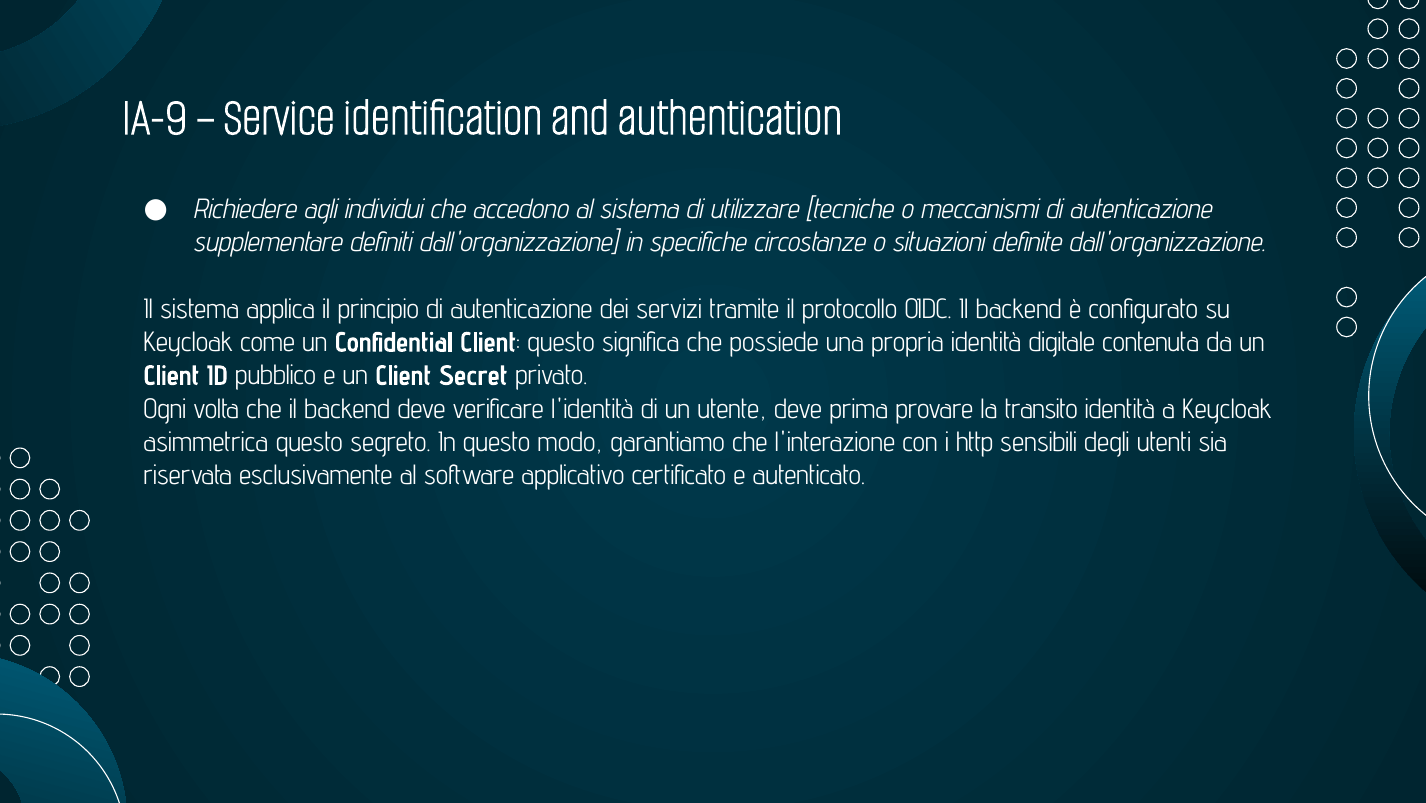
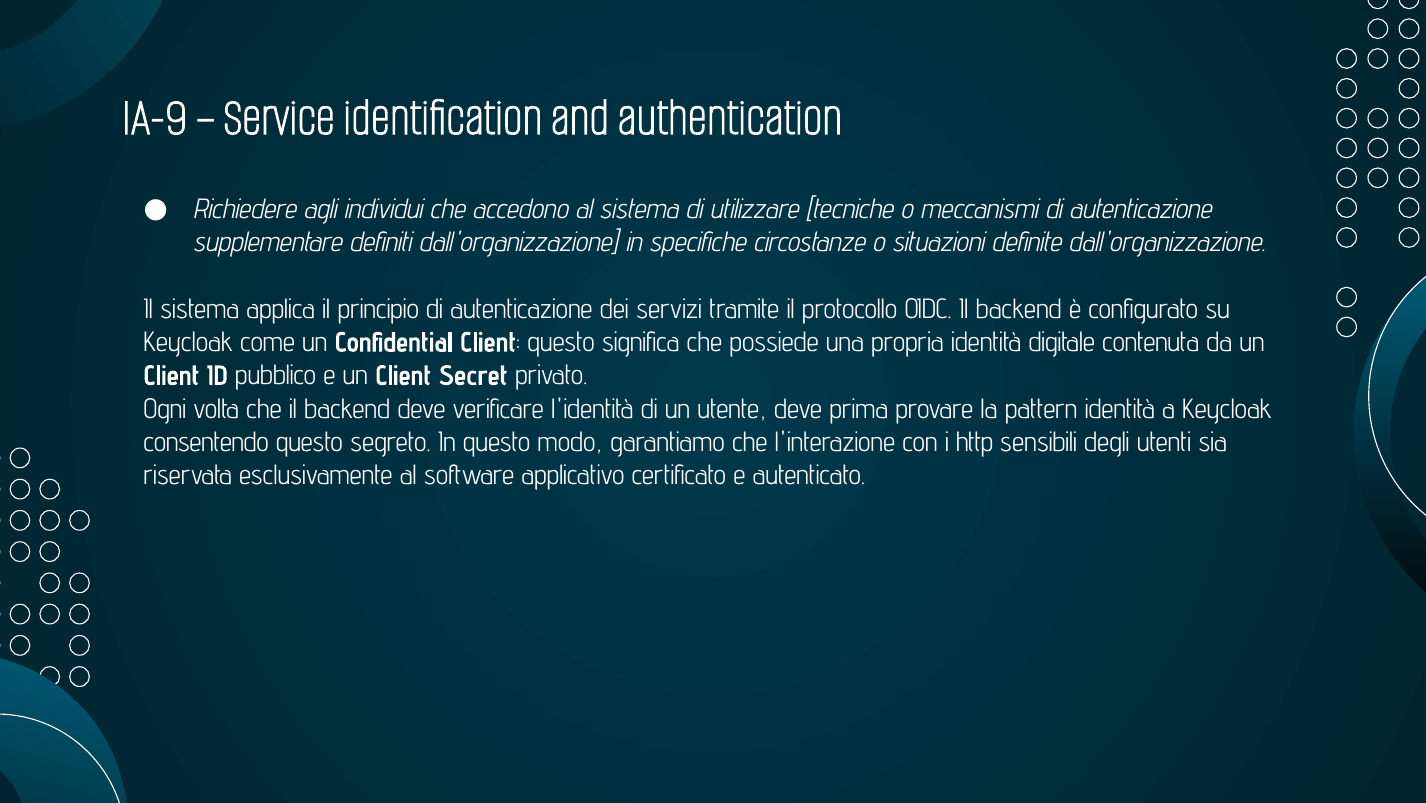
transito: transito -> pattern (1041, 409)
asimmetrica: asimmetrica -> consentendo (206, 442)
